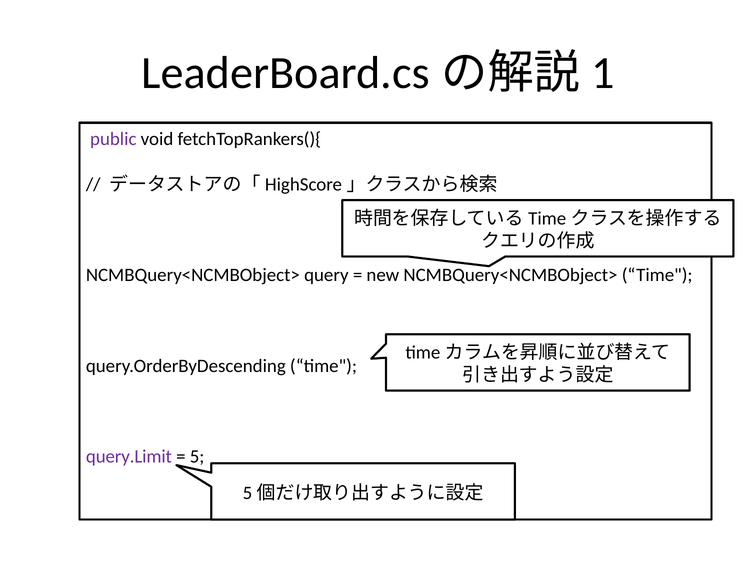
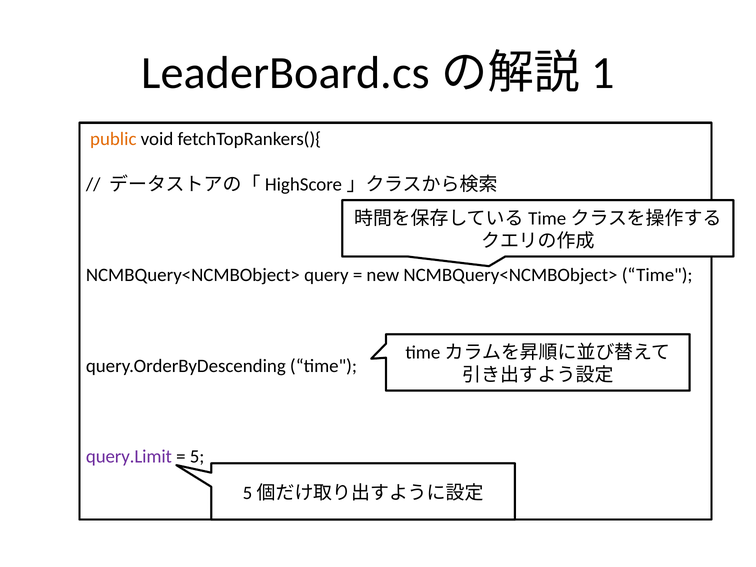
public colour: purple -> orange (113, 139)
